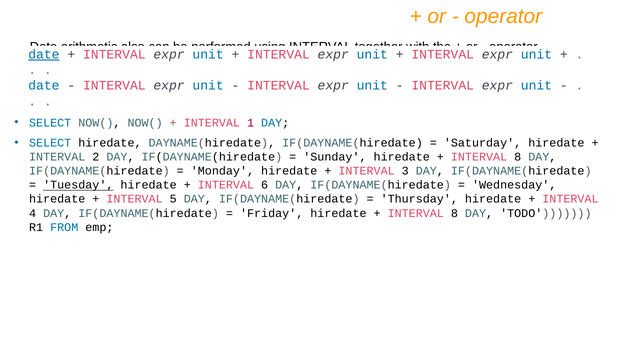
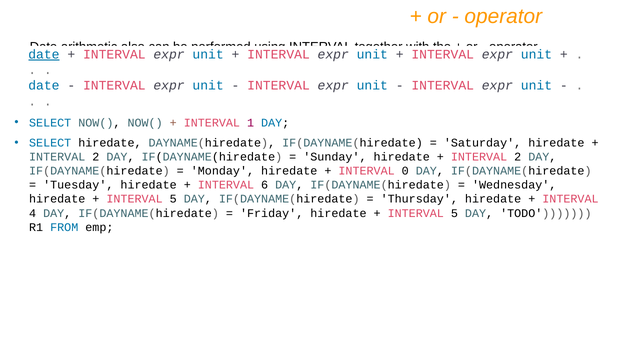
8: 8 -> 2 (518, 157)
3: 3 -> 0 (405, 171)
Tuesday underline: present -> none (78, 185)
8: 8 -> 5 (454, 214)
